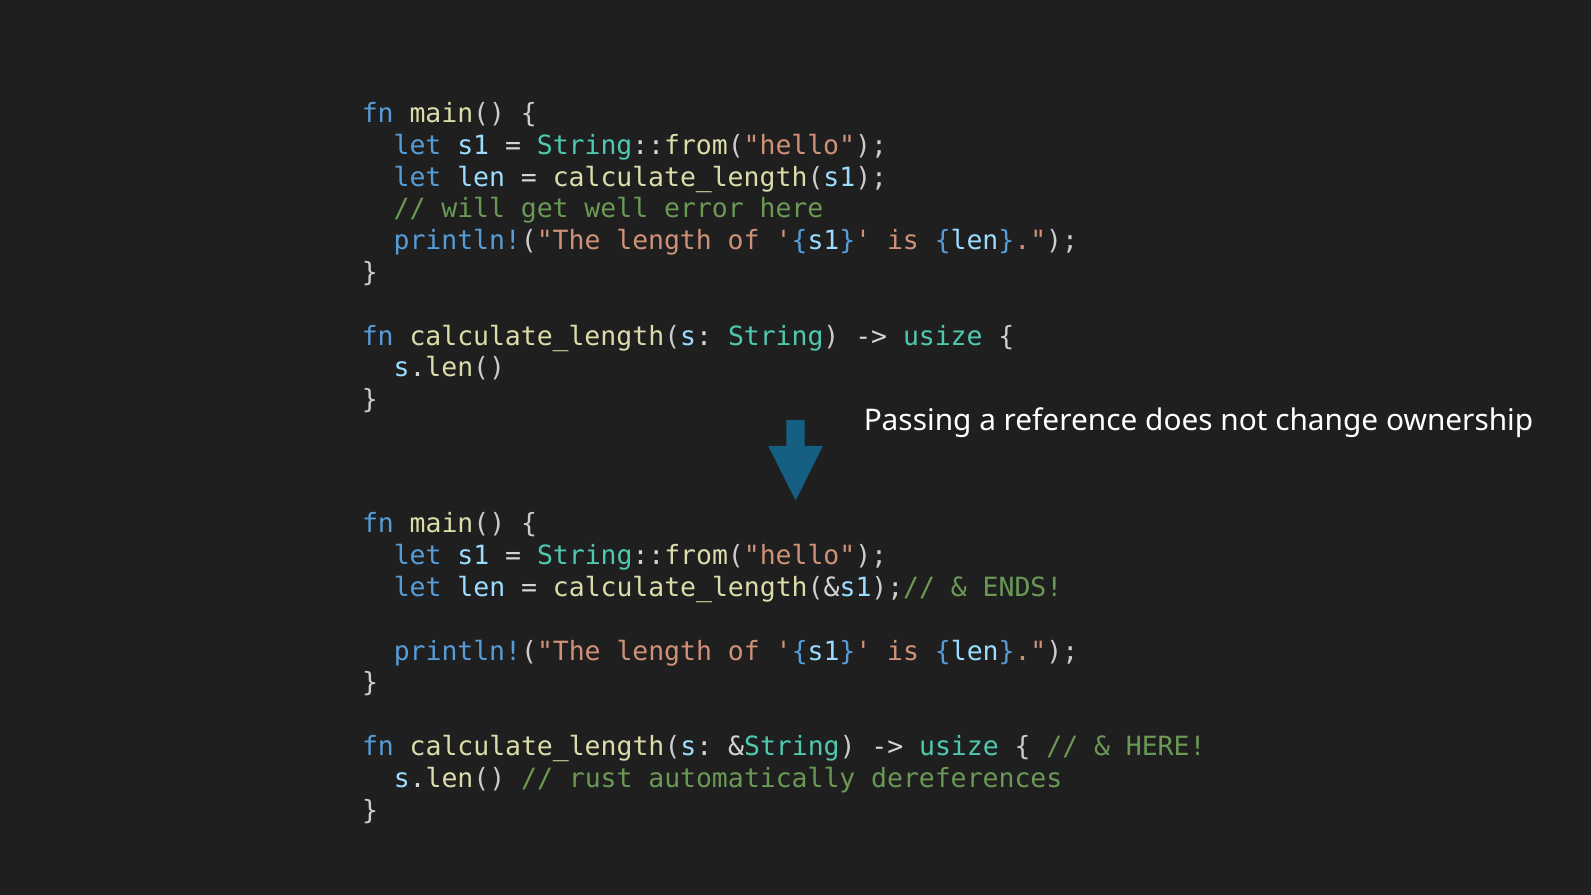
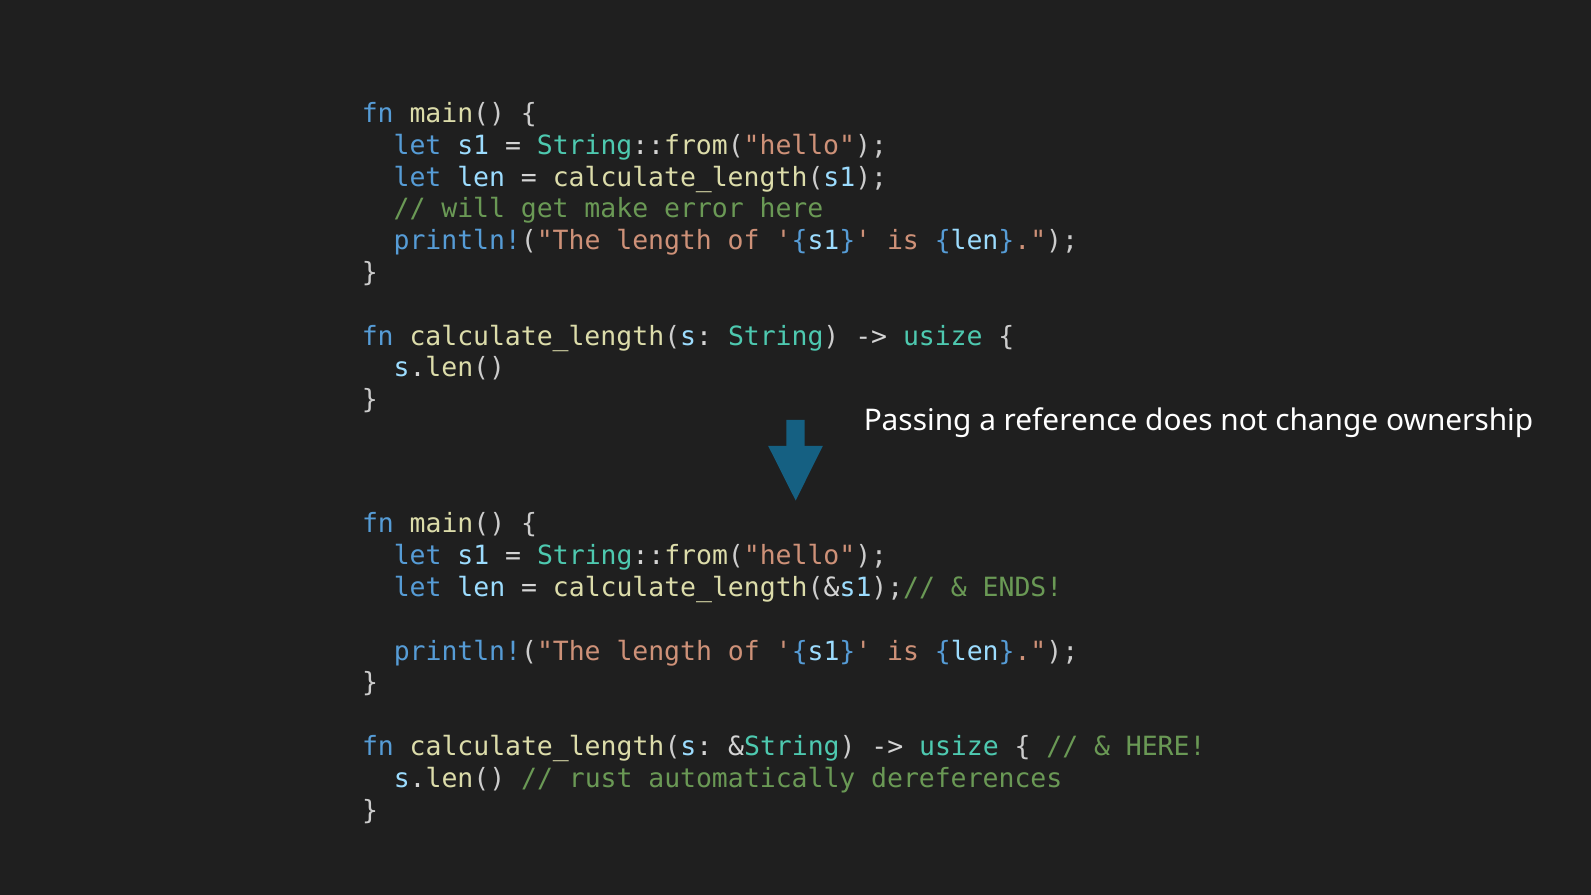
well: well -> make (616, 209)
